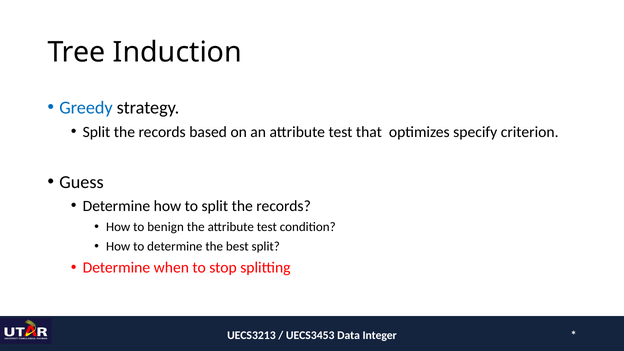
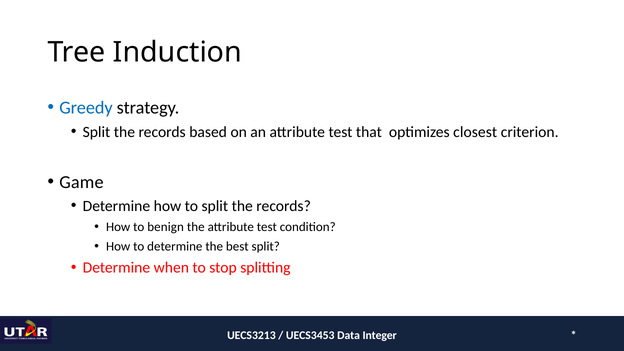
specify: specify -> closest (475, 132)
Guess: Guess -> Game (81, 182)
